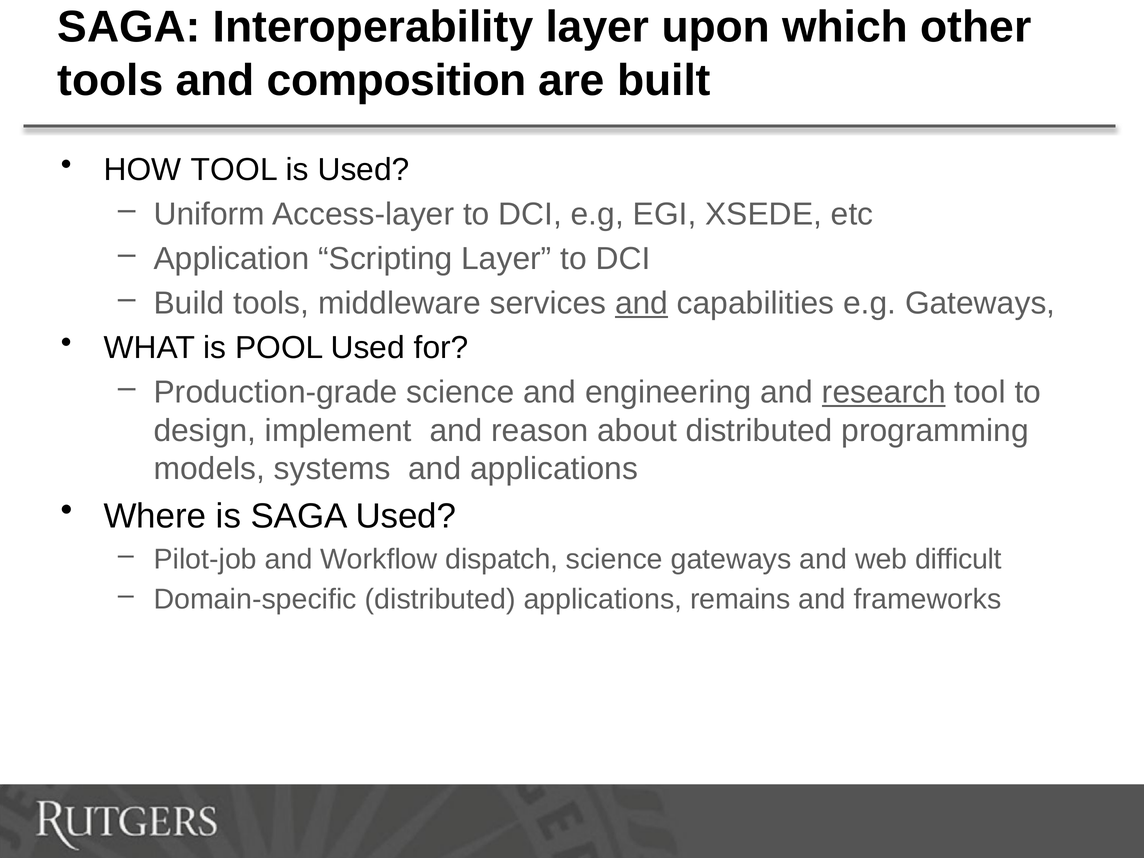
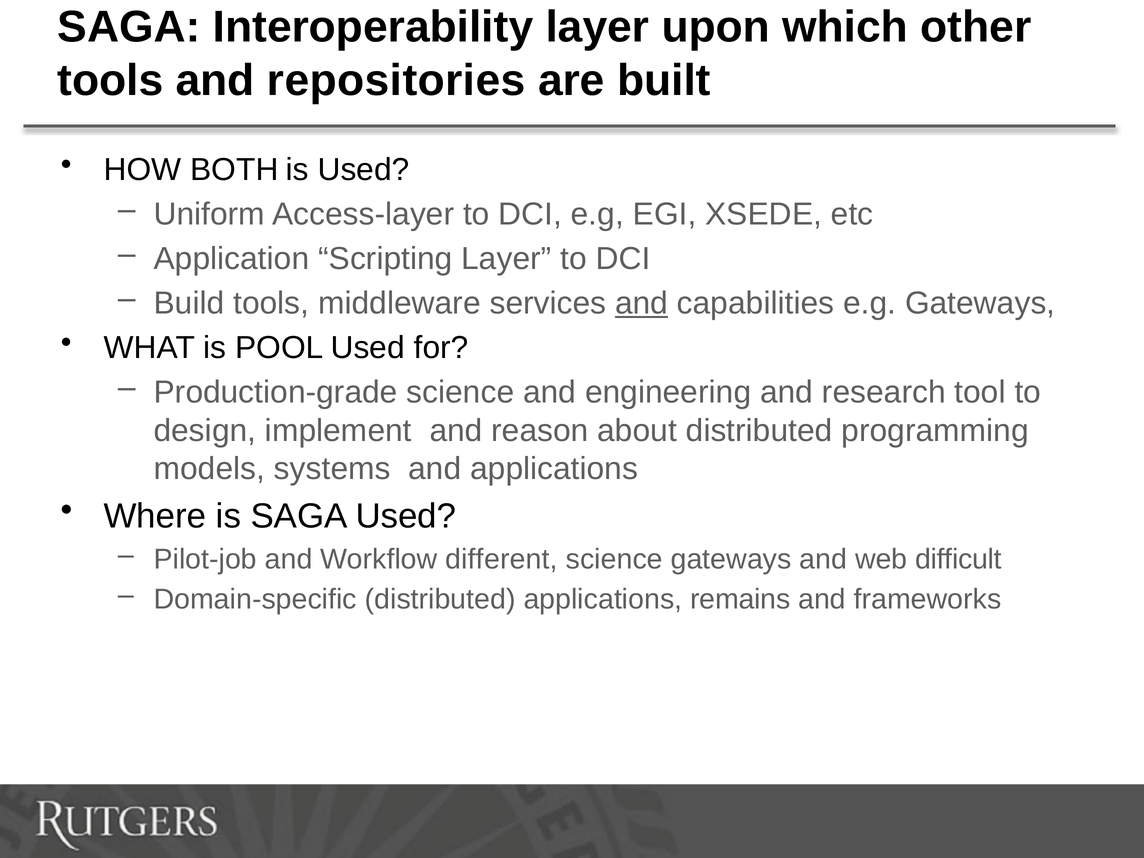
composition: composition -> repositories (396, 80)
HOW TOOL: TOOL -> BOTH (234, 170)
research underline: present -> none (884, 392)
dispatch: dispatch -> different (502, 559)
